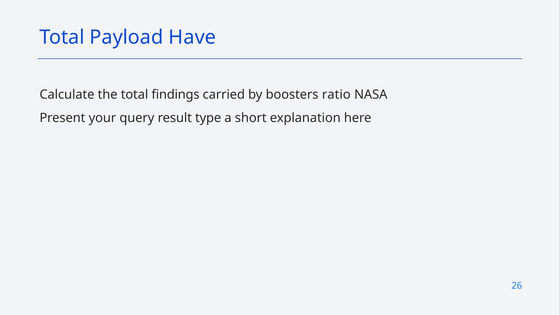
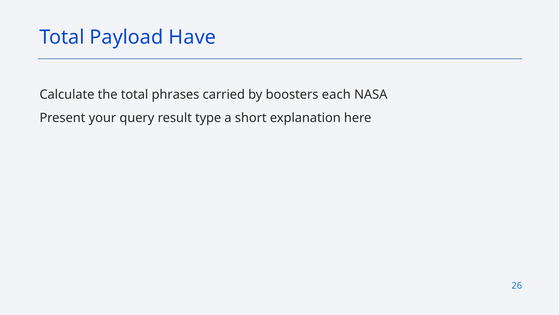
findings: findings -> phrases (175, 94)
ratio: ratio -> each (336, 94)
